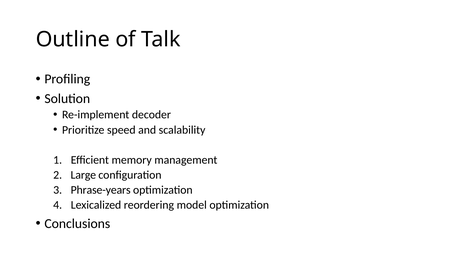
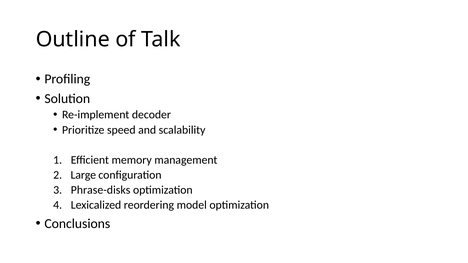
Phrase-years: Phrase-years -> Phrase-disks (101, 190)
